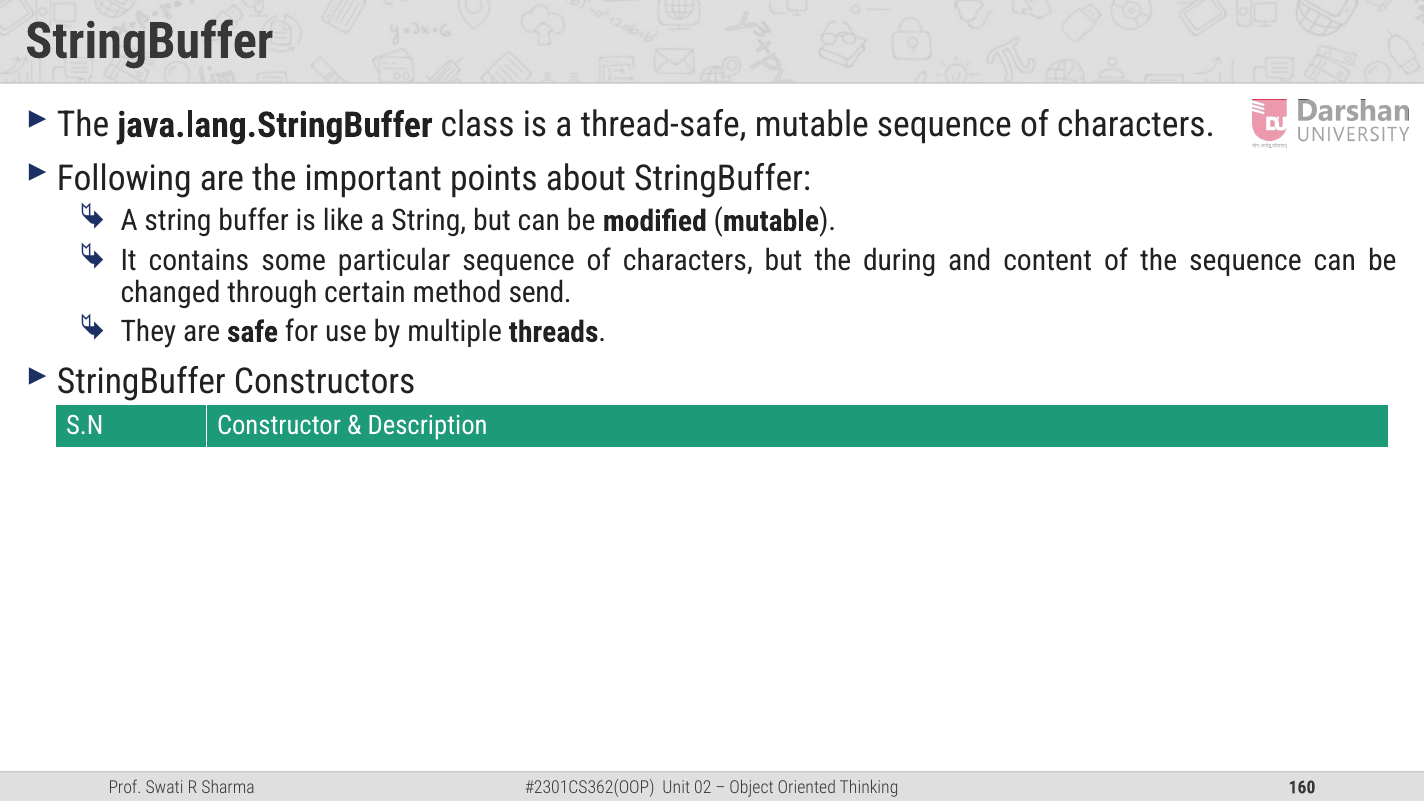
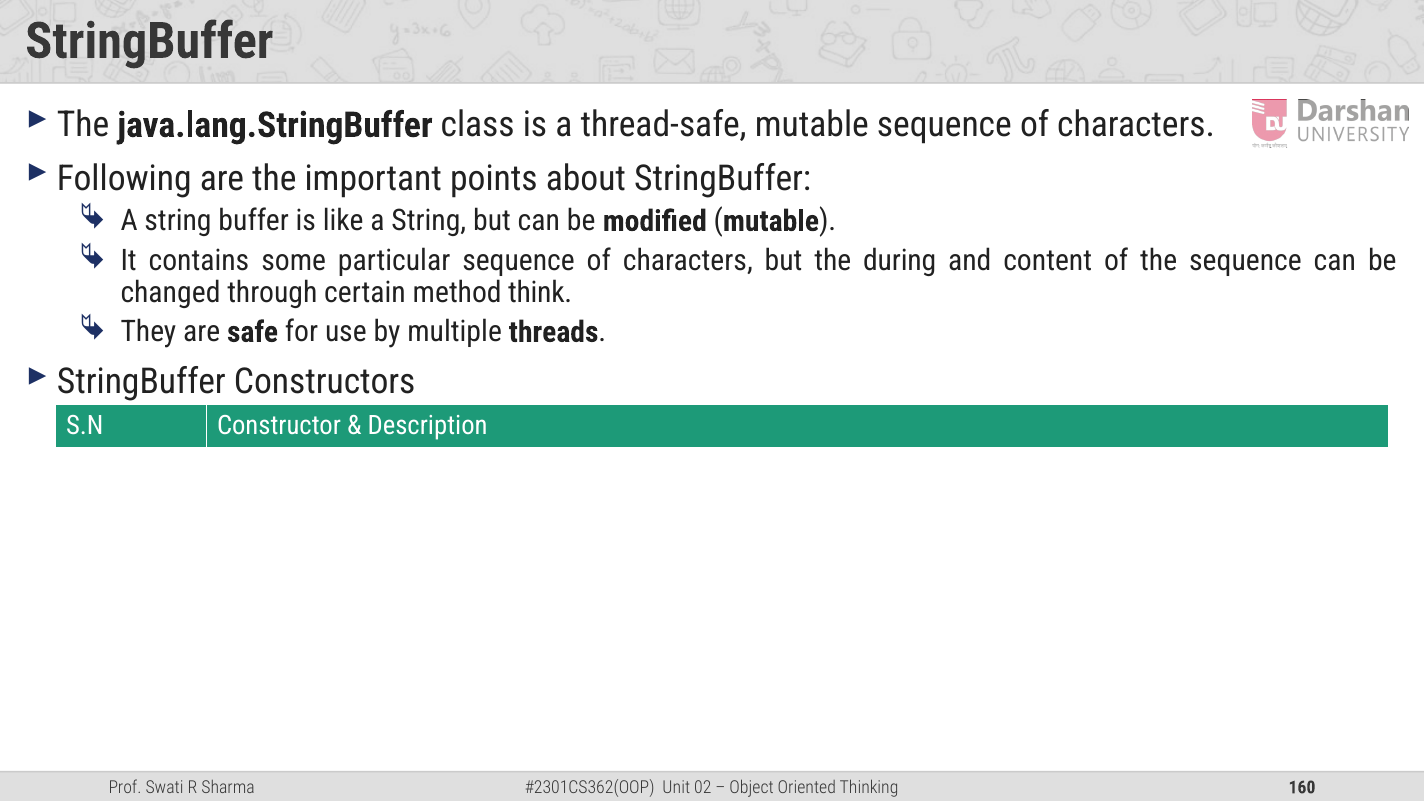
send: send -> think (540, 293)
